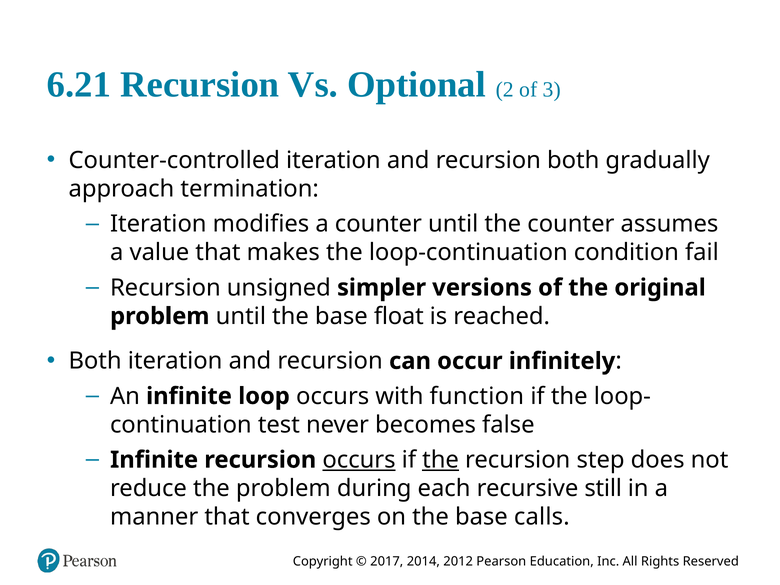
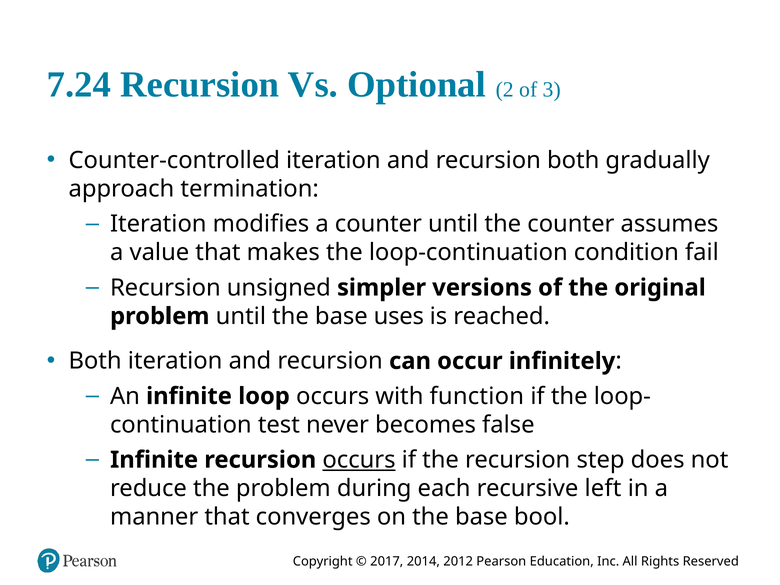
6.21: 6.21 -> 7.24 (79, 85)
float: float -> uses (399, 316)
the underline: present -> none (441, 460)
still: still -> left (603, 488)
calls: calls -> bool (542, 517)
